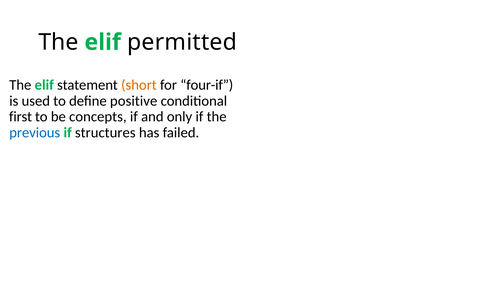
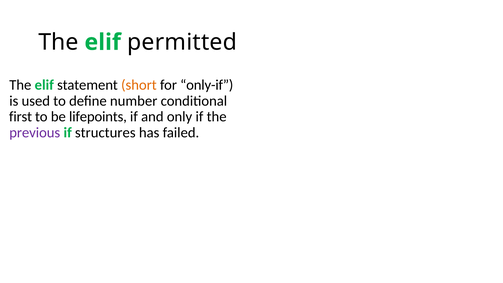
four-if: four-if -> only-if (207, 85)
positive: positive -> number (134, 101)
concepts: concepts -> lifepoints (98, 117)
previous colour: blue -> purple (35, 133)
